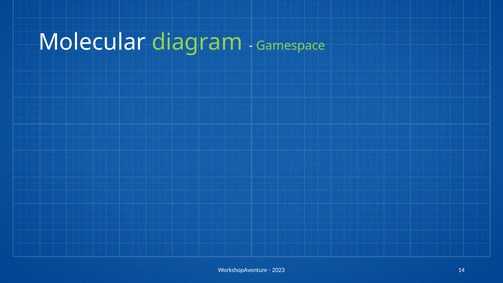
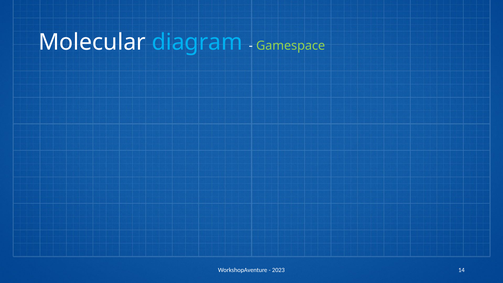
diagram colour: light green -> light blue (197, 42)
